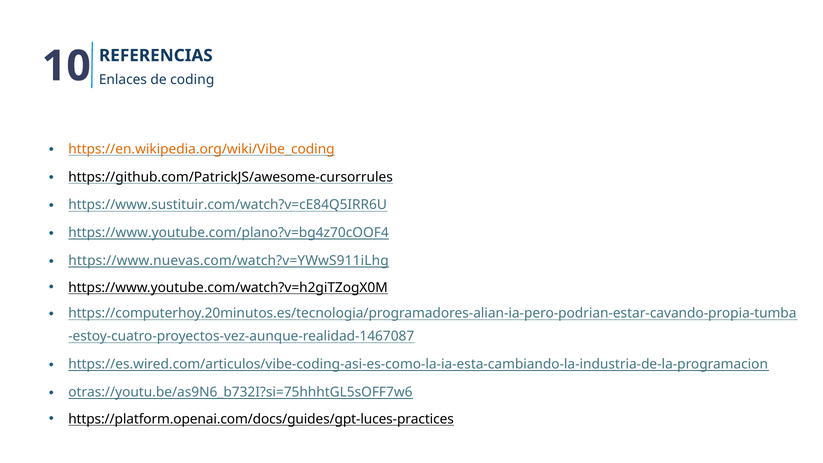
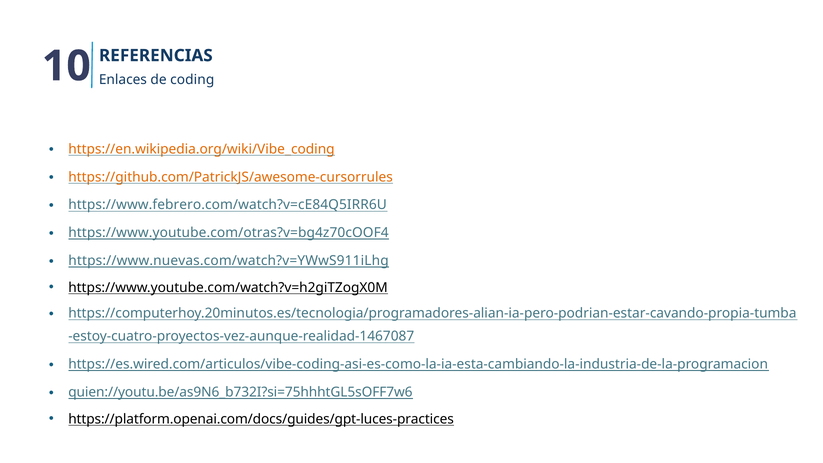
https://github.com/PatrickJS/awesome-cursorrules colour: black -> orange (231, 177)
https://www.sustituir.com/watch?v=cE84Q5IRR6U: https://www.sustituir.com/watch?v=cE84Q5IRR6U -> https://www.febrero.com/watch?v=cE84Q5IRR6U (228, 205)
https://www.youtube.com/plano?v=bg4z70cOOF4: https://www.youtube.com/plano?v=bg4z70cOOF4 -> https://www.youtube.com/otras?v=bg4z70cOOF4 (228, 233)
otras://youtu.be/as9N6_b732I?si=75hhhtGL5sOFF7w6: otras://youtu.be/as9N6_b732I?si=75hhhtGL5sOFF7w6 -> quien://youtu.be/as9N6_b732I?si=75hhhtGL5sOFF7w6 (240, 392)
